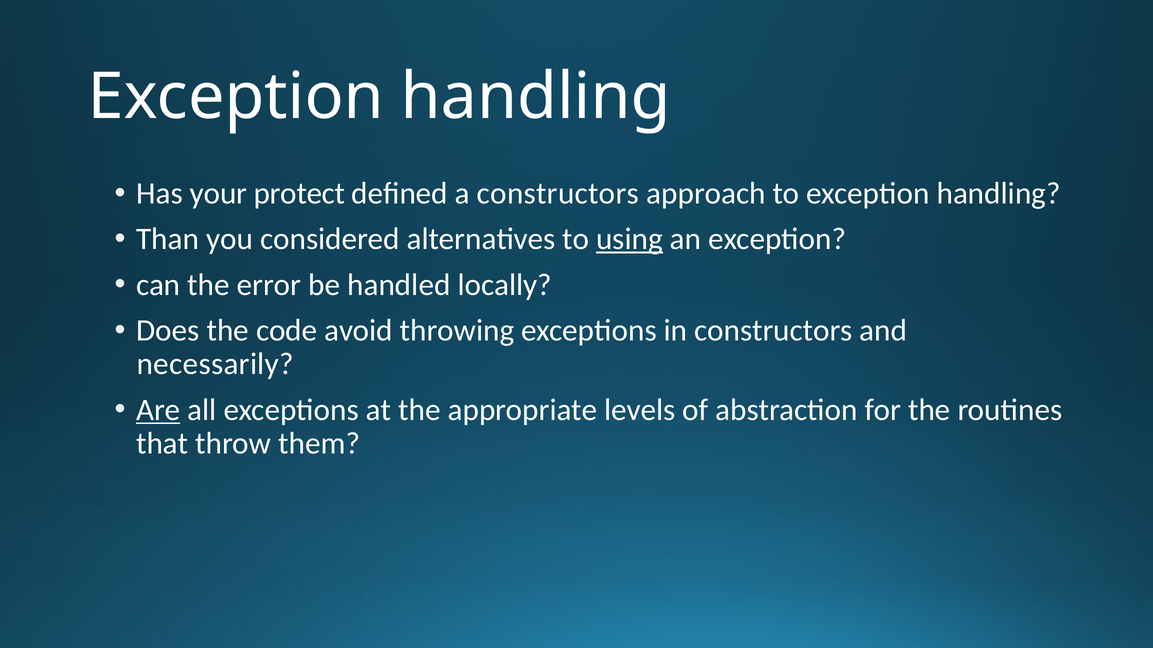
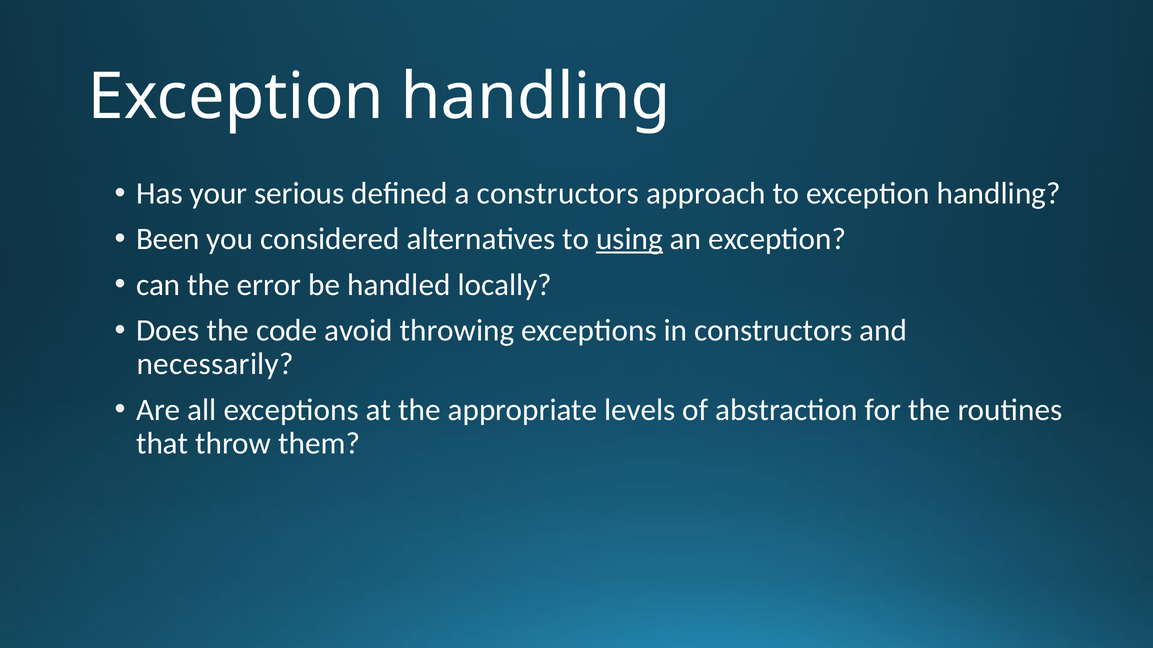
protect: protect -> serious (299, 194)
Than: Than -> Been (168, 239)
Are underline: present -> none (158, 410)
